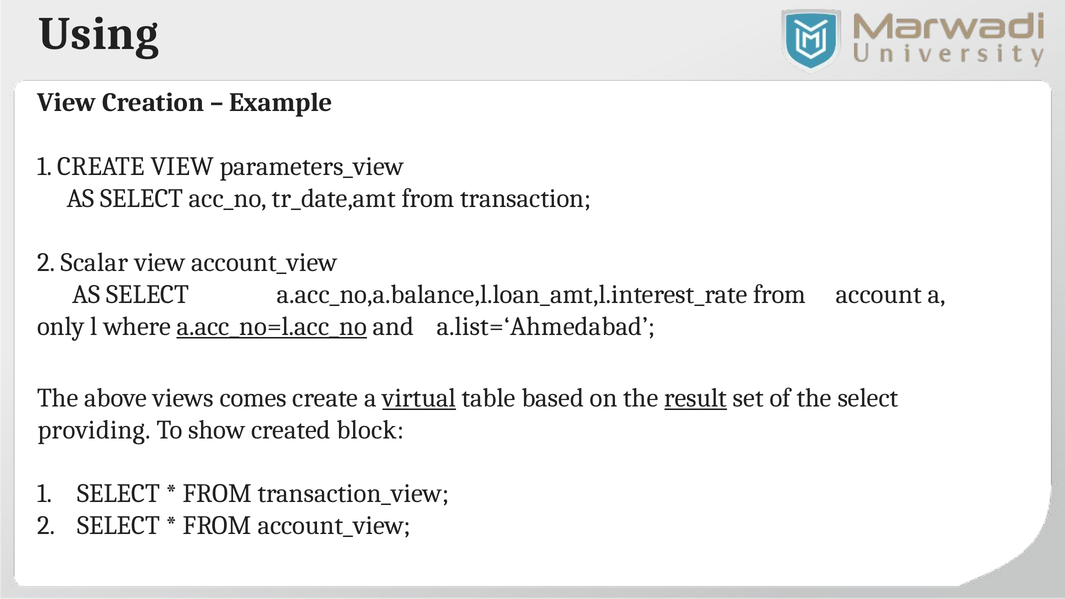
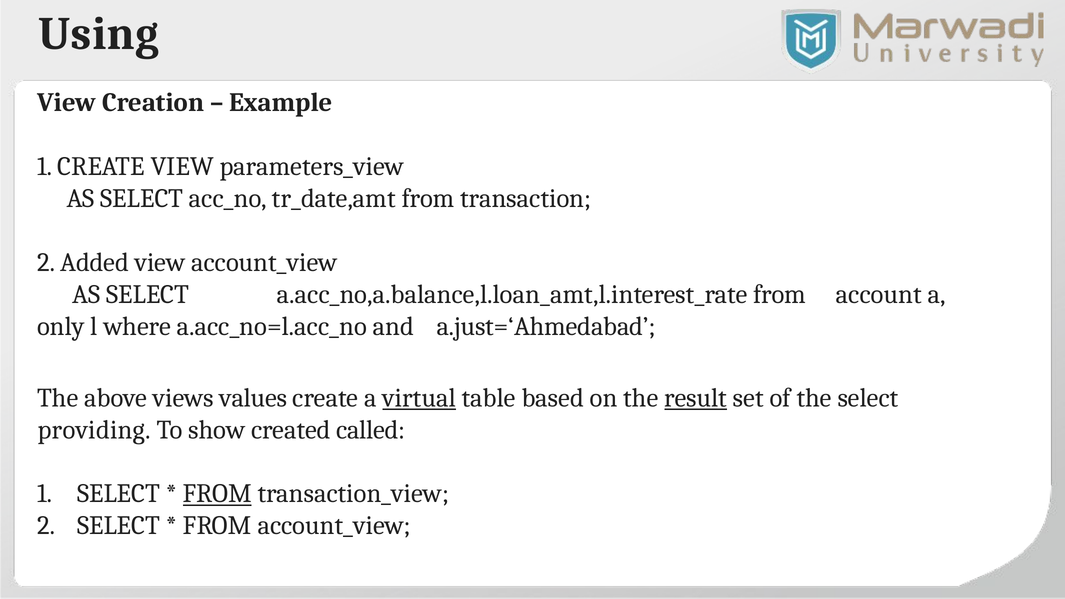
Scalar: Scalar -> Added (95, 262)
a.acc_no=l.acc_no underline: present -> none (272, 326)
a.list=‘Ahmedabad: a.list=‘Ahmedabad -> a.just=‘Ahmedabad (546, 326)
comes: comes -> values (253, 398)
block: block -> called (371, 430)
FROM underline: none -> present (217, 494)
